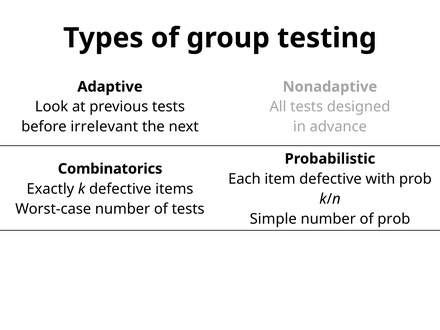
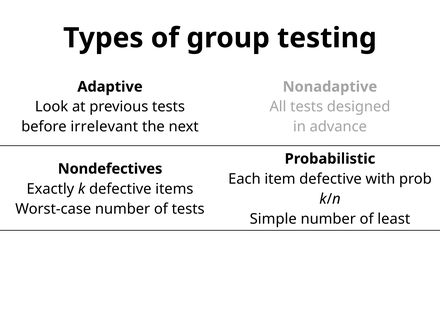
Combinatorics: Combinatorics -> Nondefectives (110, 169)
of prob: prob -> least (394, 219)
